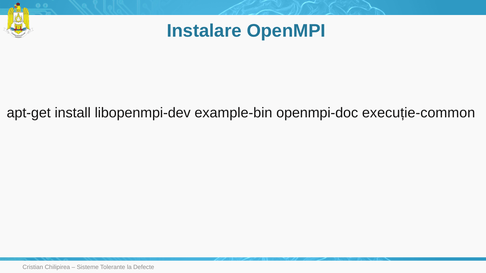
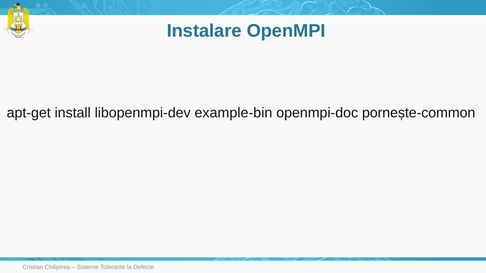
execuție-common: execuție-common -> pornește-common (419, 113)
